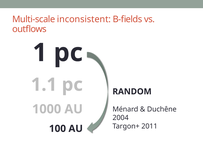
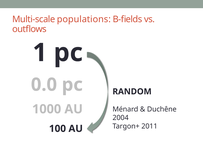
inconsistent: inconsistent -> populations (84, 19)
1.1: 1.1 -> 0.0 (44, 84)
